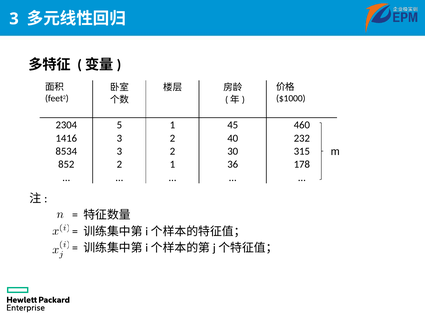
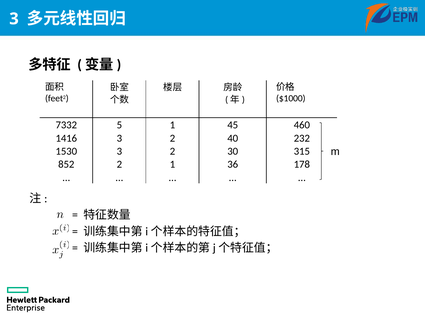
2304: 2304 -> 7332 (66, 125)
8534: 8534 -> 1530 (66, 151)
